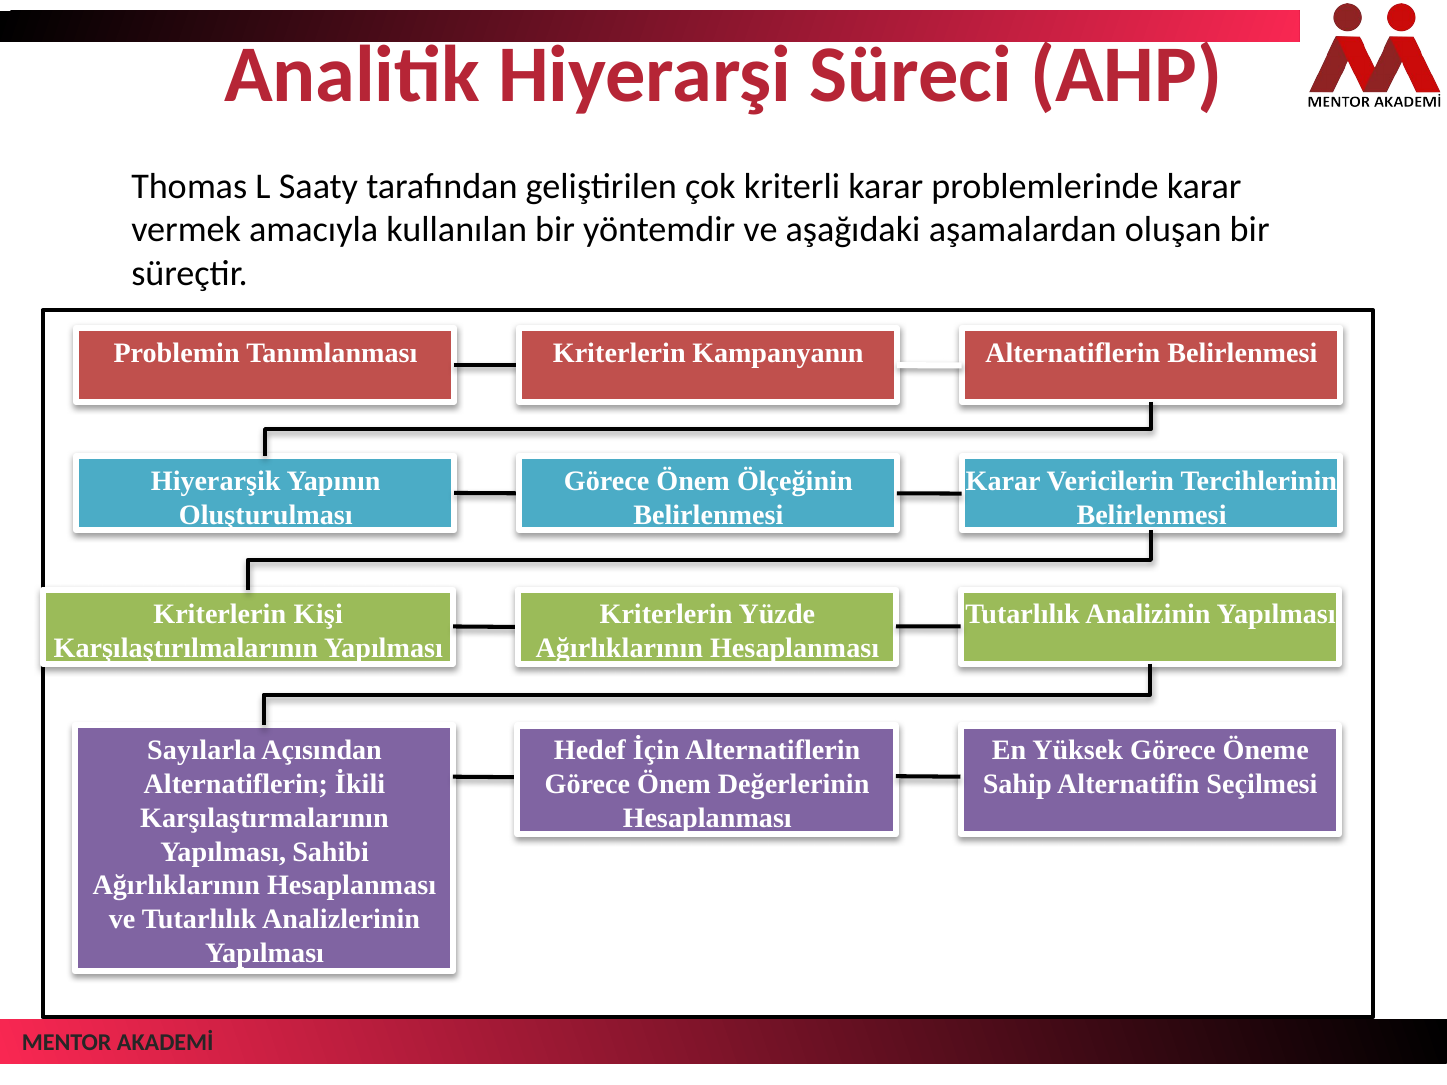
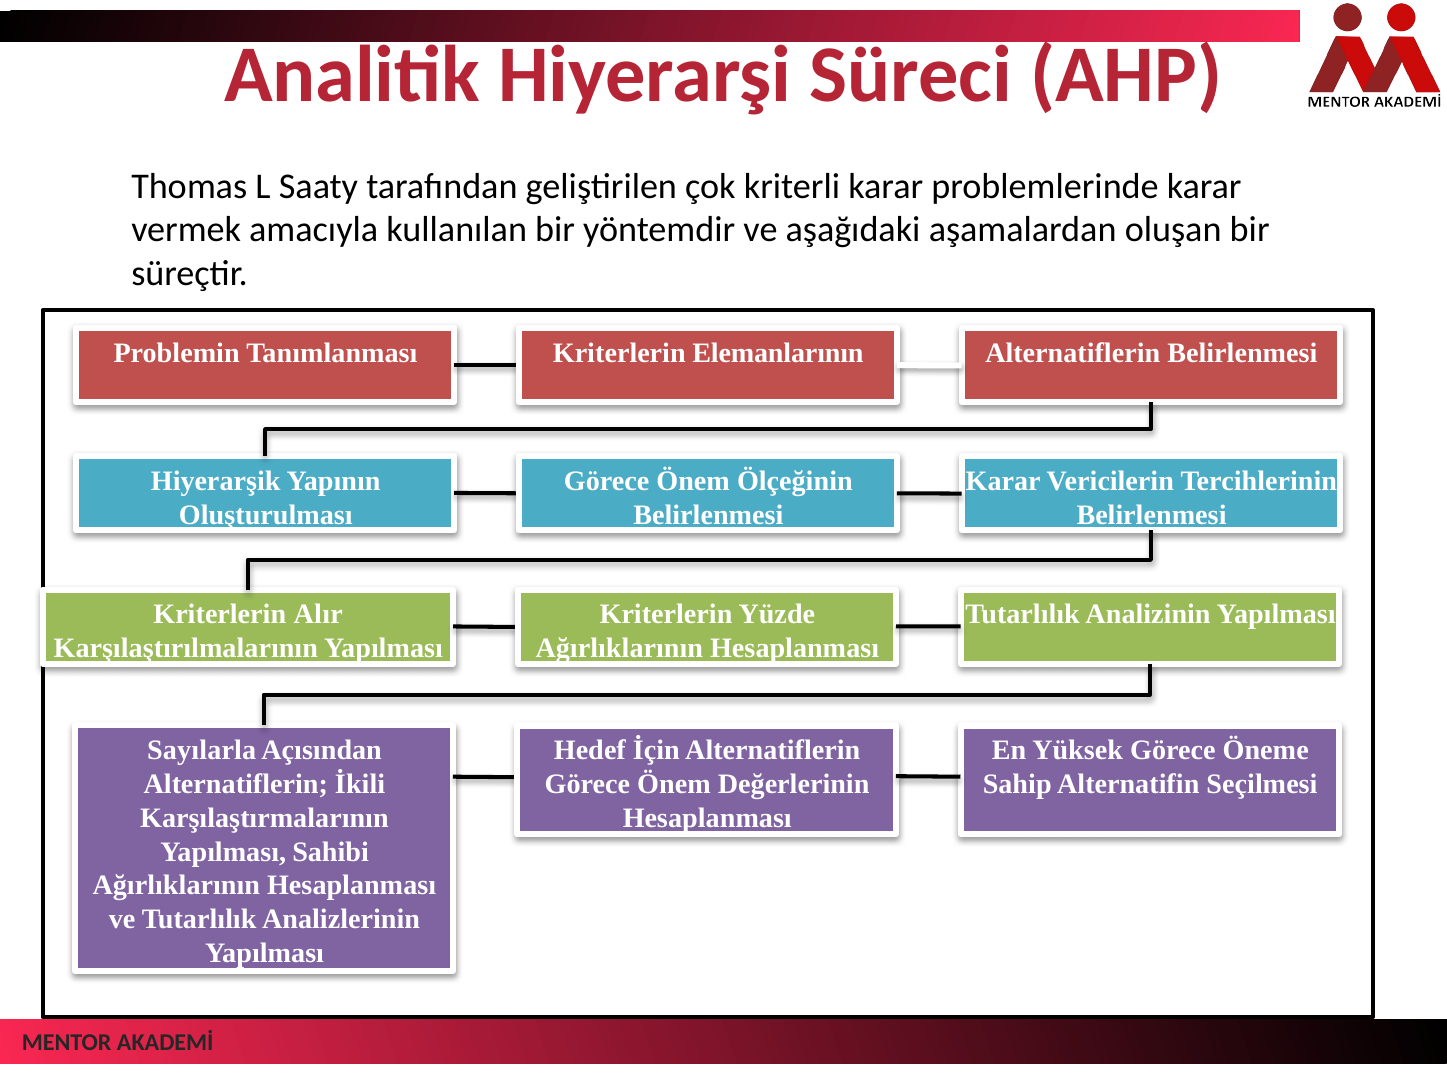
Kampanyanın: Kampanyanın -> Elemanlarının (778, 353)
Kişi: Kişi -> Alır (318, 615)
